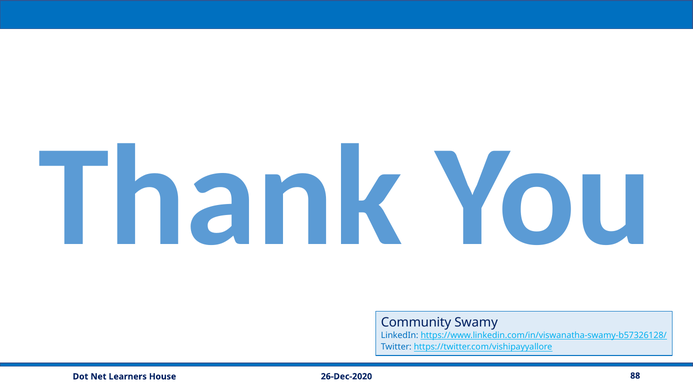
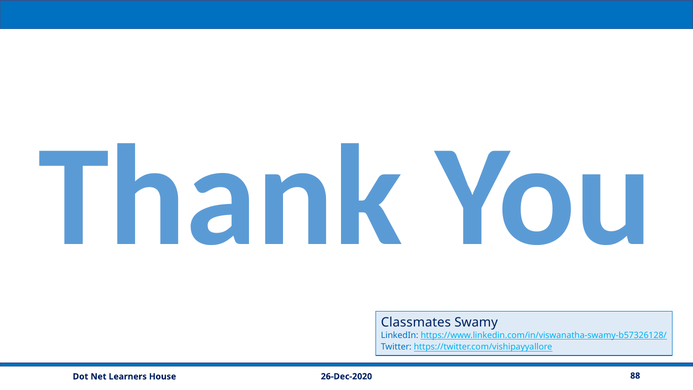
Community: Community -> Classmates (416, 322)
